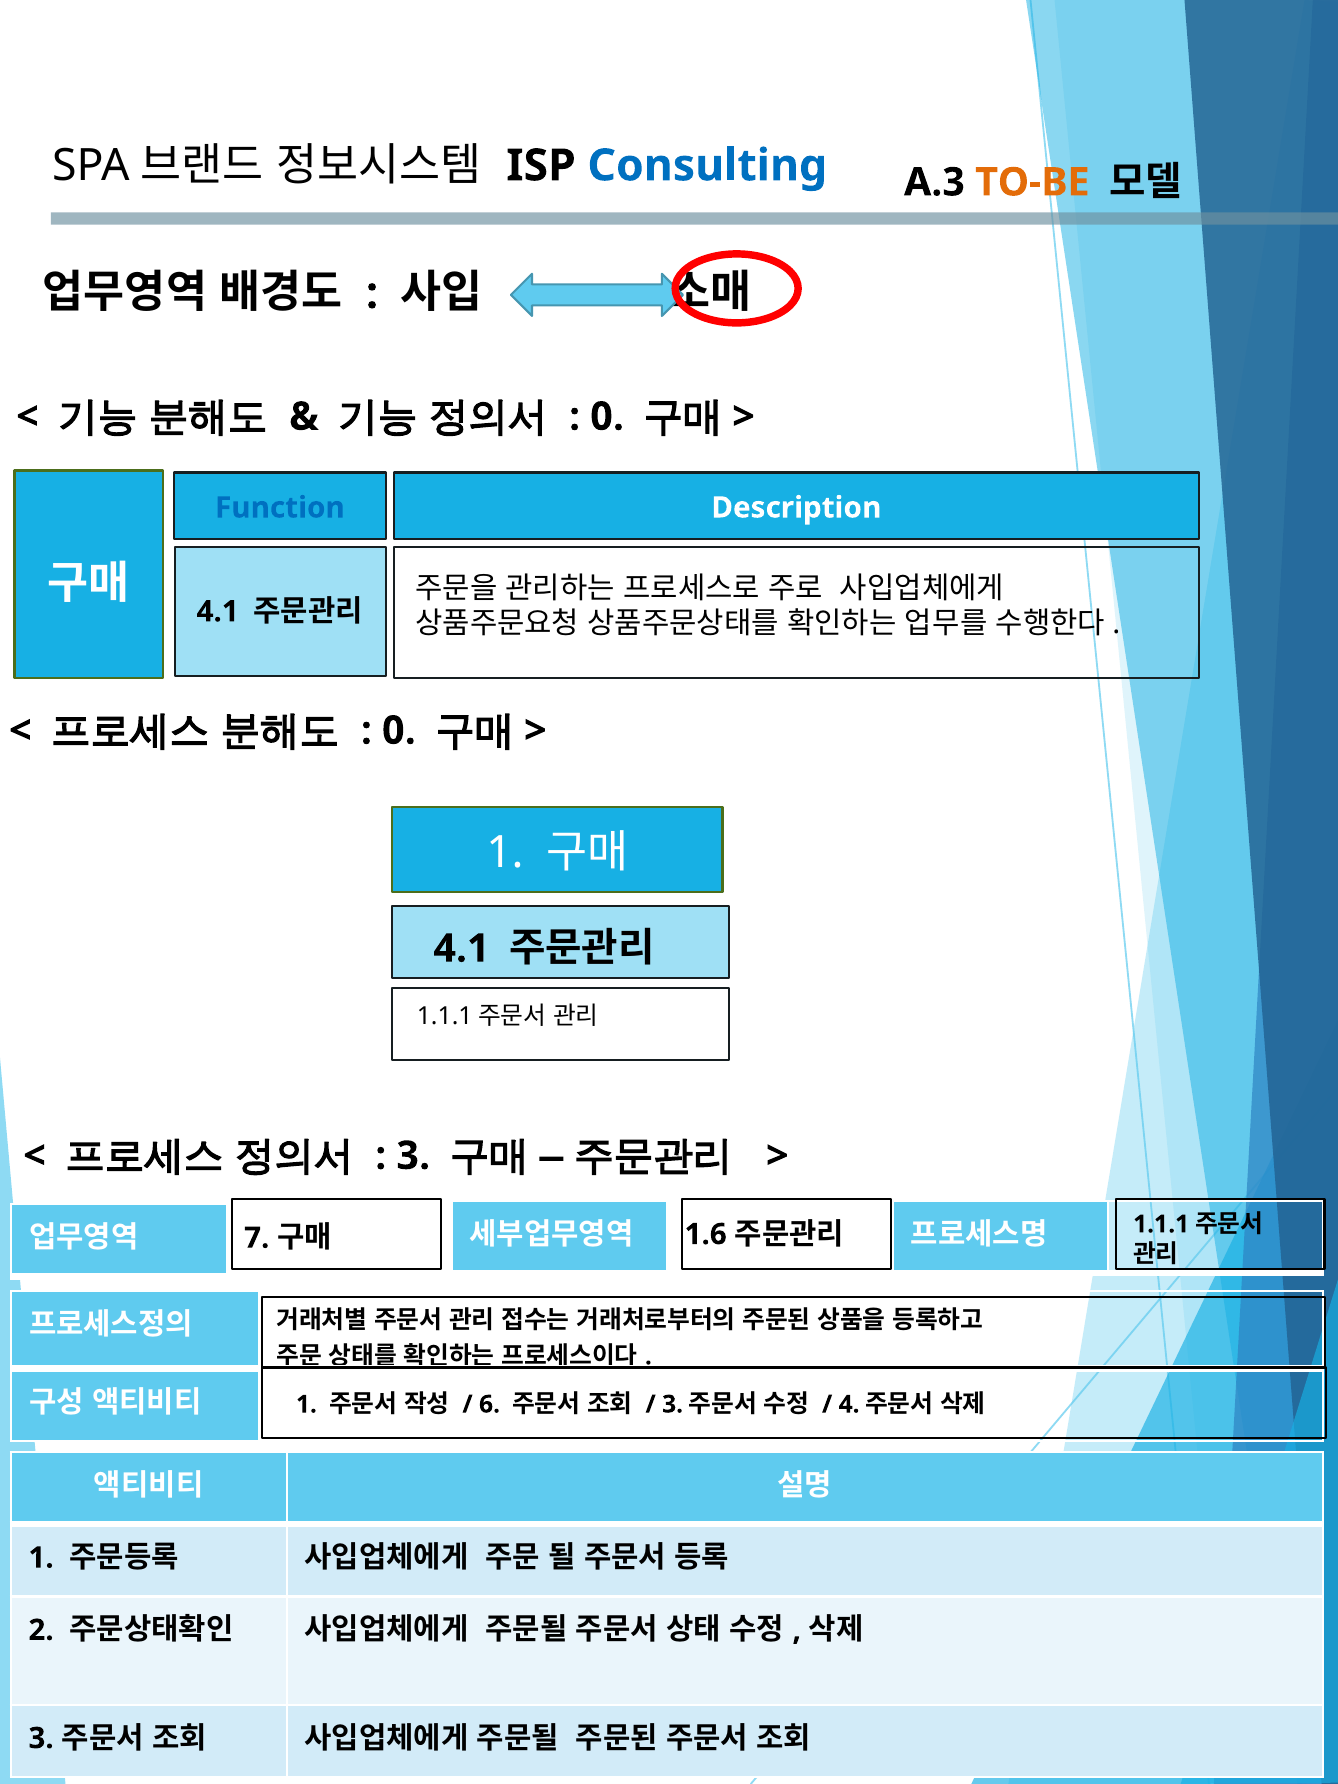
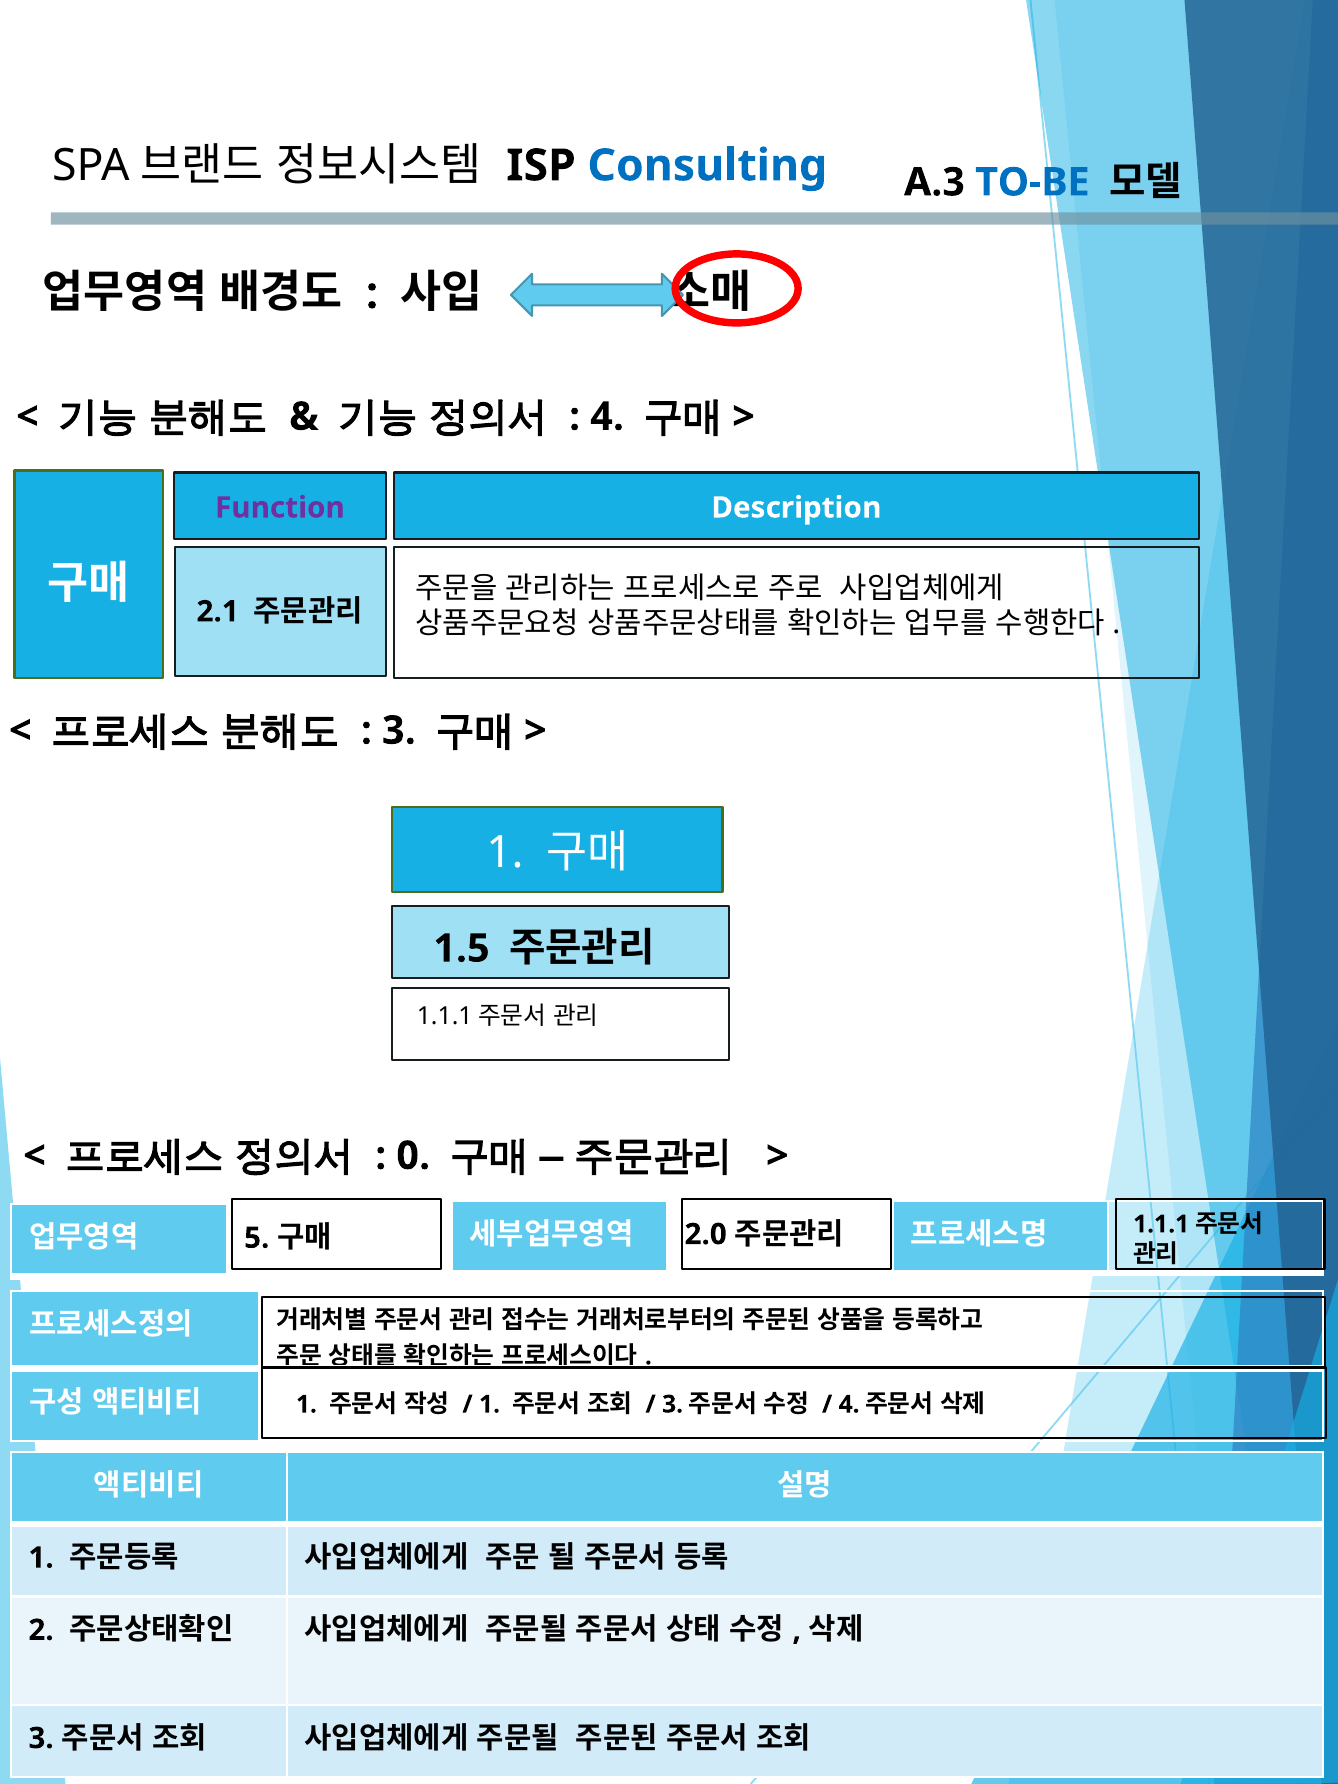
TO-BE colour: orange -> blue (1032, 182)
0: 0 -> 4 (607, 417)
Function colour: blue -> purple (280, 508)
4.1: 4.1 -> 2.1 (218, 612)
0: 0 -> 3 (399, 731)
4.1: 4.1 -> 1.5 (461, 949)
3: 3 -> 0 (413, 1156)
7: 7 -> 5 (257, 1238)
1.6: 1.6 -> 2.0 (706, 1234)
6: 6 -> 1 (490, 1404)
